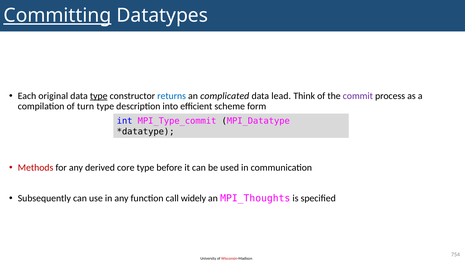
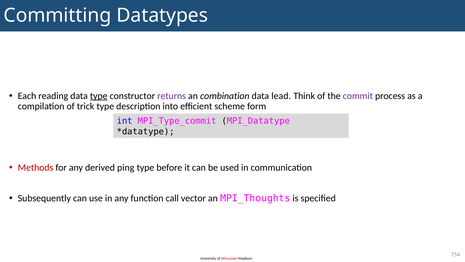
Committing underline: present -> none (57, 16)
original: original -> reading (53, 96)
returns colour: blue -> purple (172, 96)
complicated: complicated -> combination (225, 96)
turn: turn -> trick (86, 106)
core: core -> ping (126, 167)
widely: widely -> vector (193, 198)
